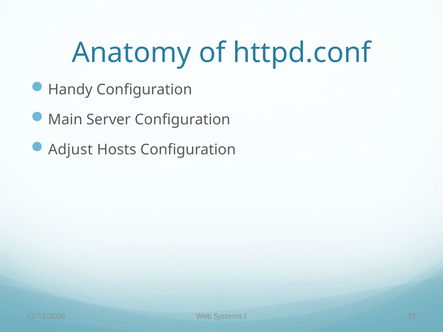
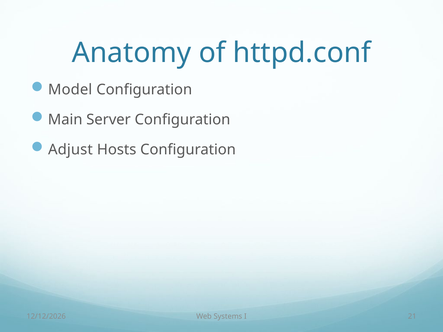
Handy: Handy -> Model (70, 90)
